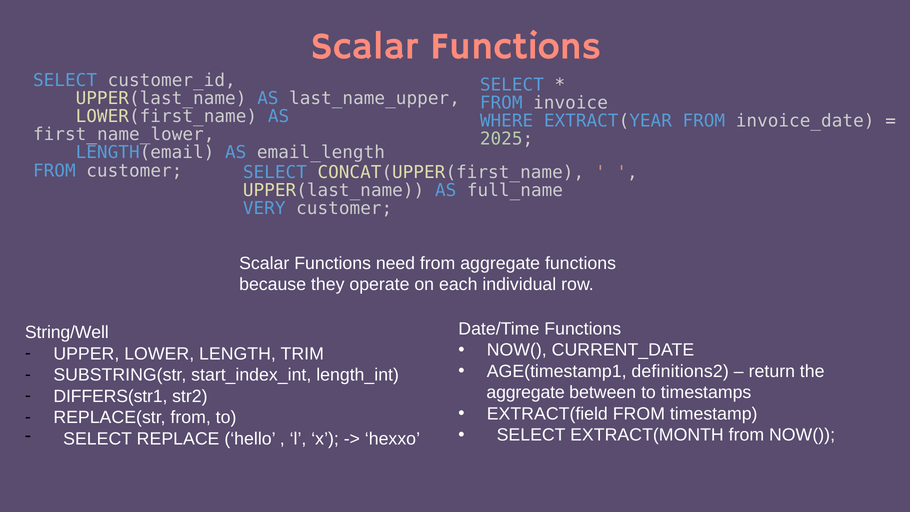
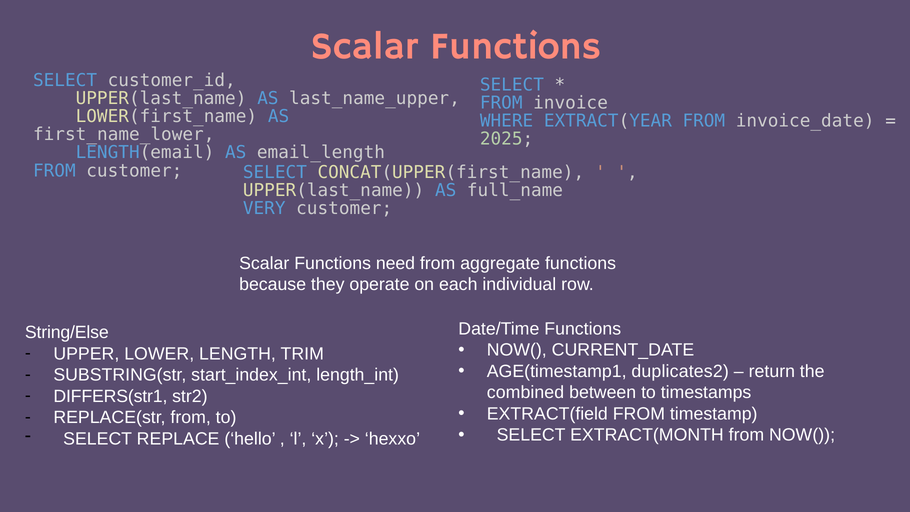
String/Well: String/Well -> String/Else (67, 333)
definitions2: definitions2 -> duplicates2 (680, 371)
aggregate: aggregate -> combined (525, 393)
